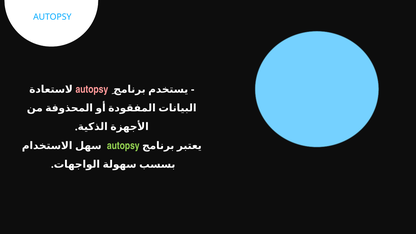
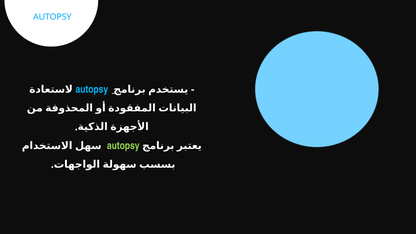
autopsy colour: pink -> light blue (92, 89)
